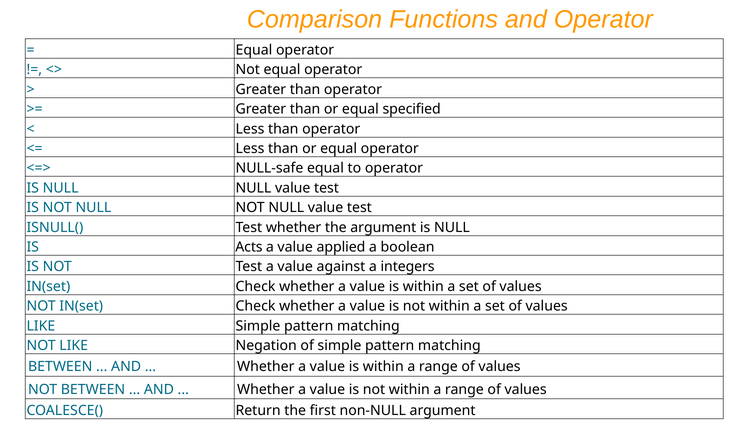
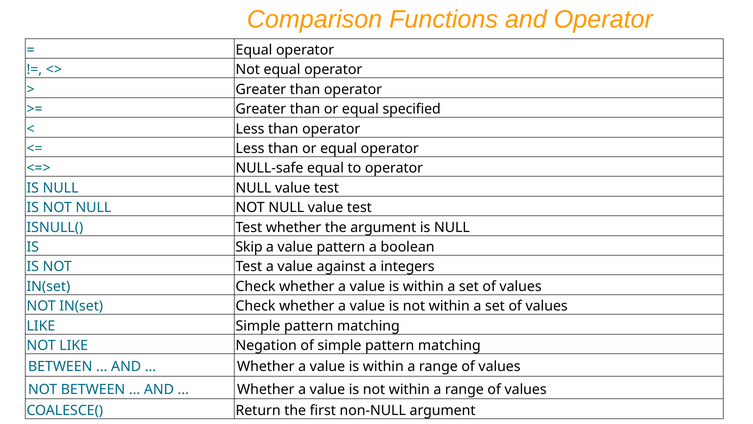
Acts: Acts -> Skip (249, 247)
value applied: applied -> pattern (341, 247)
